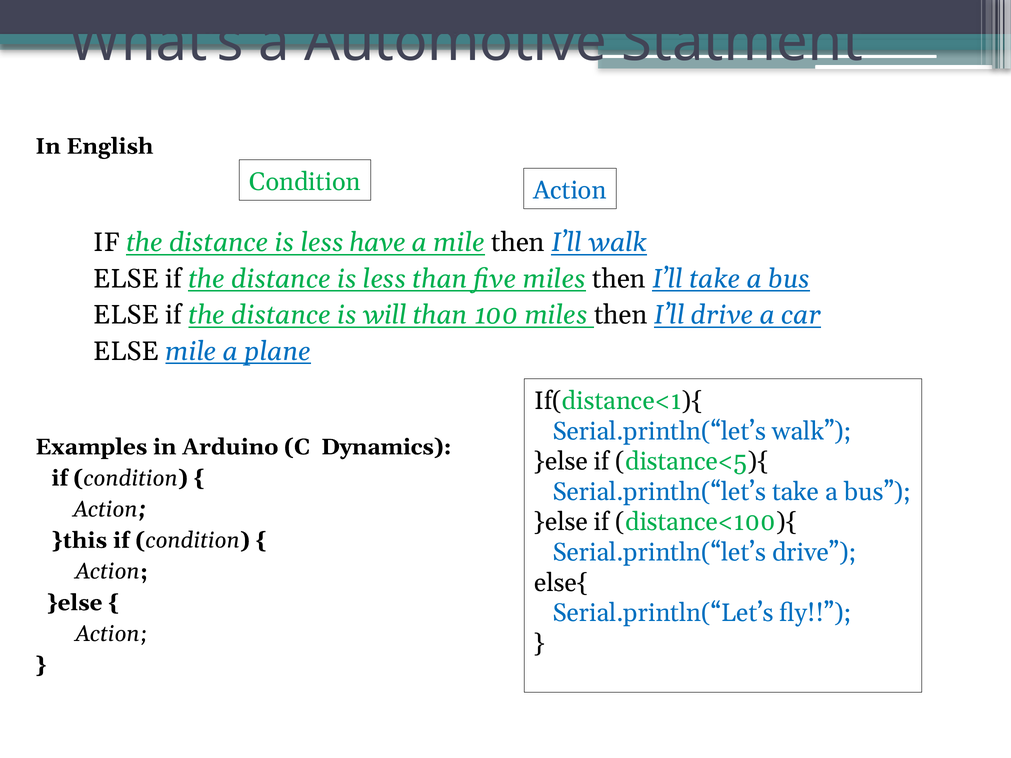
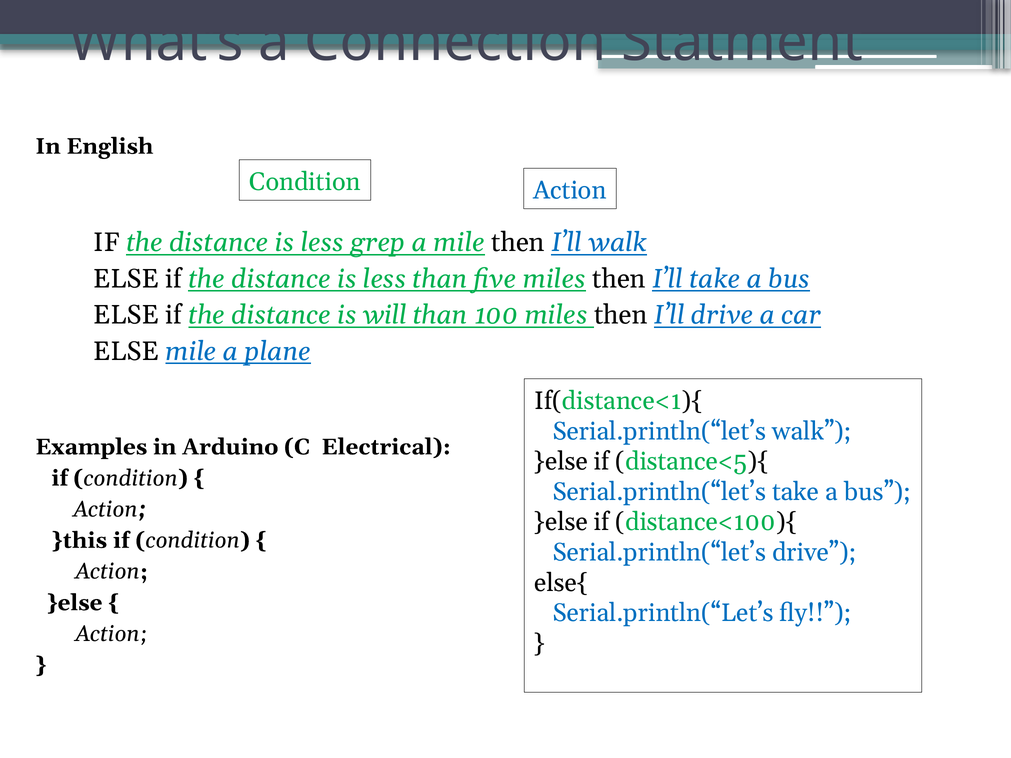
Automotive: Automotive -> Connection (455, 42)
have: have -> grep (378, 243)
Dynamics: Dynamics -> Electrical (386, 447)
